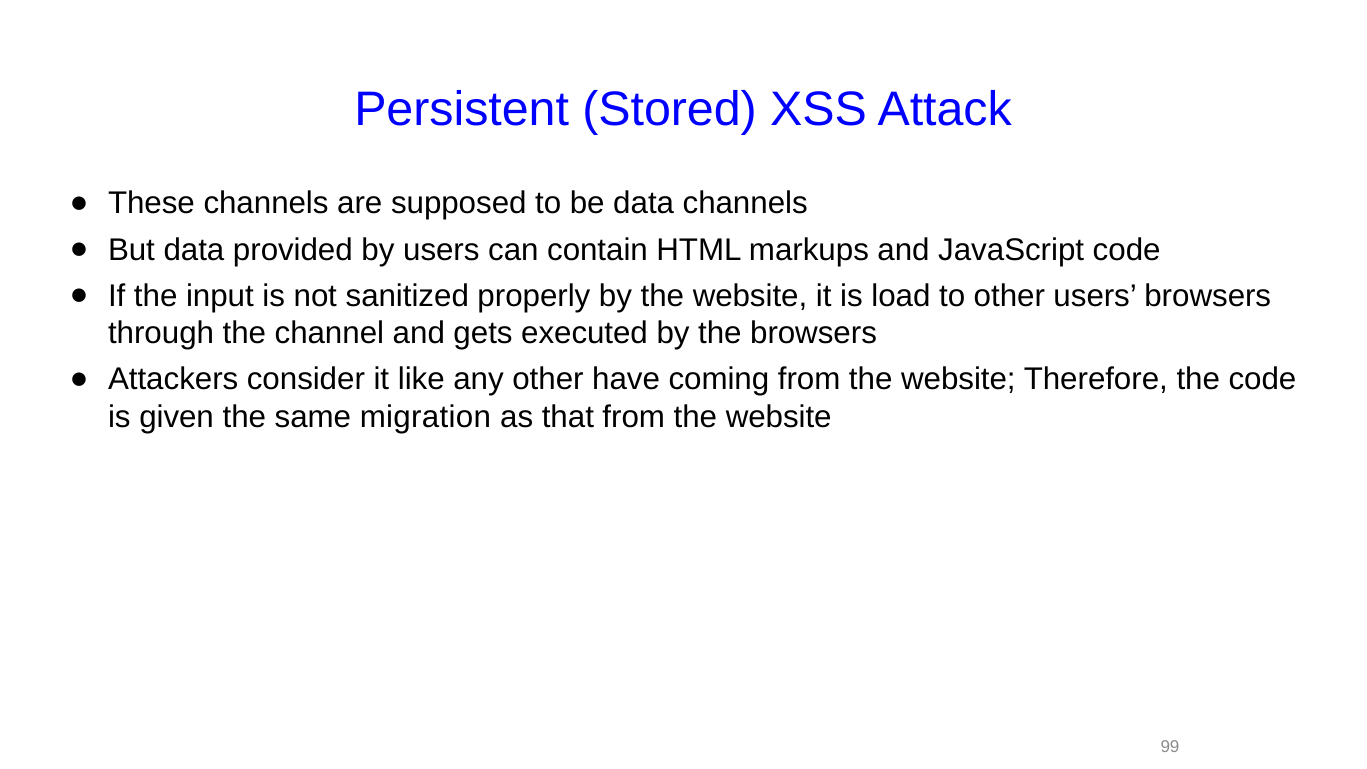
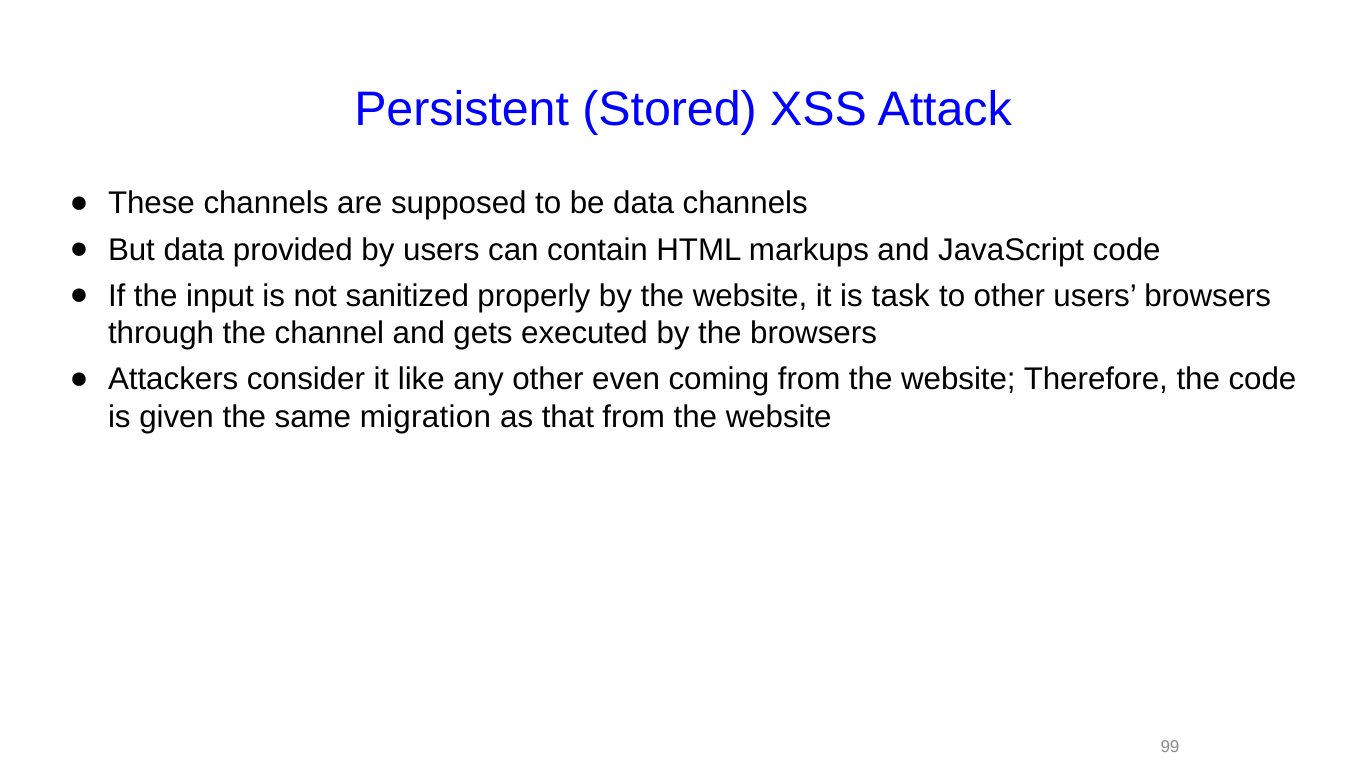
load: load -> task (901, 296)
have: have -> even (626, 379)
